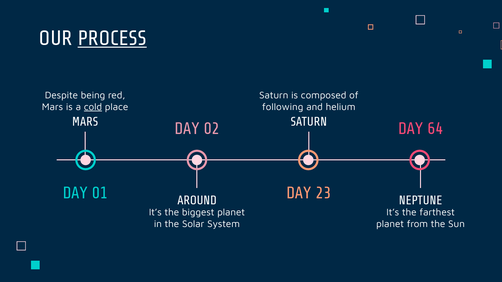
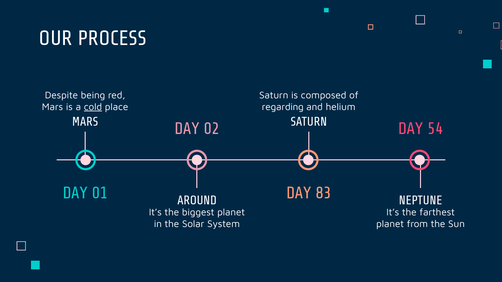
PROCESS underline: present -> none (112, 38)
following: following -> regarding (283, 107)
64: 64 -> 54 (435, 129)
23: 23 -> 83 (323, 193)
